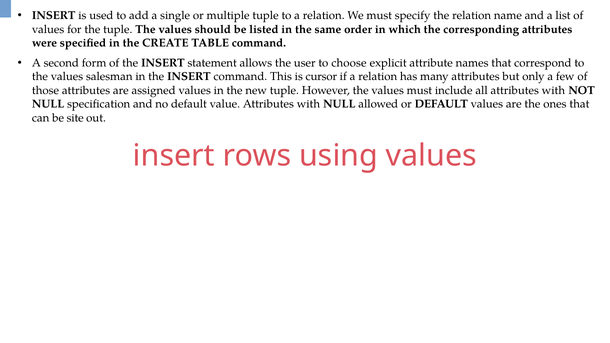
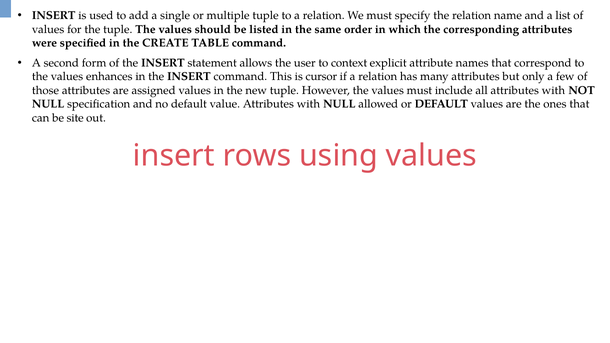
choose: choose -> context (349, 63)
salesman: salesman -> enhances (109, 77)
